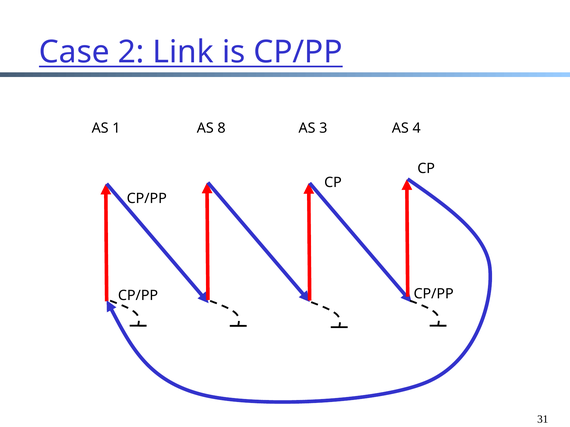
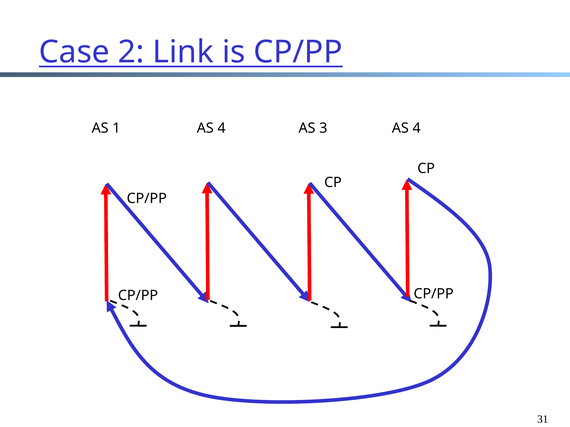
1 AS 8: 8 -> 4 (222, 128)
